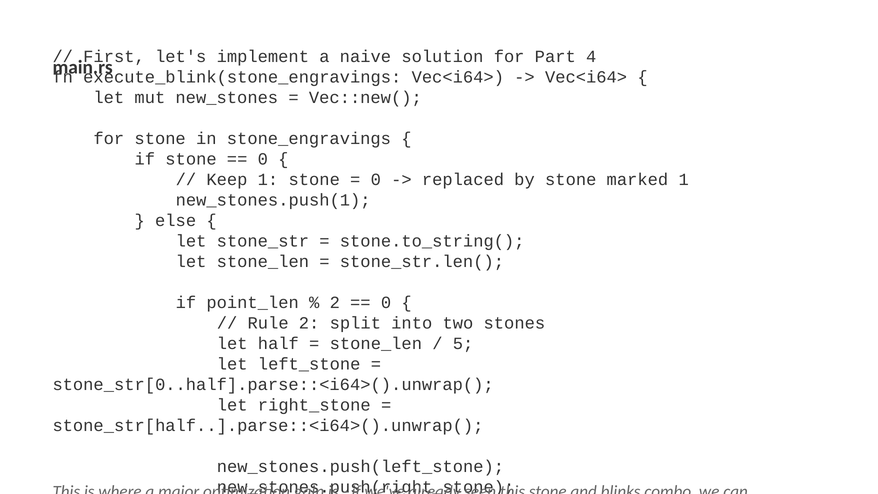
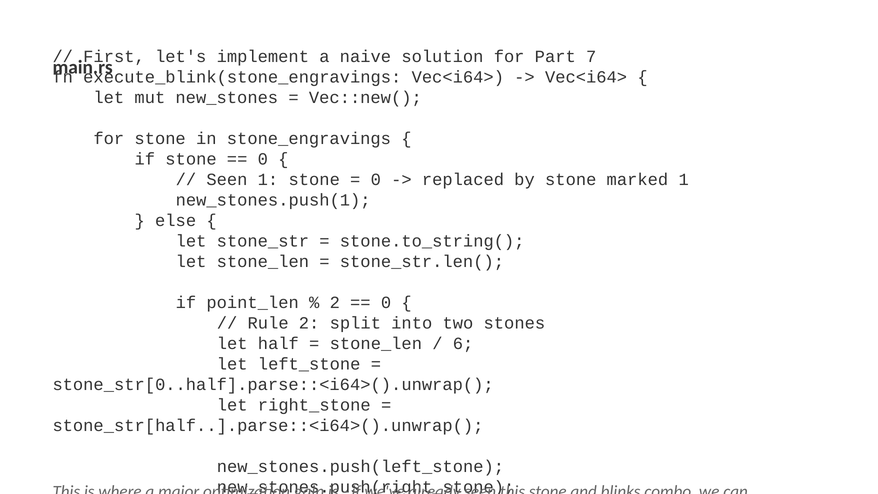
4: 4 -> 7 (591, 57)
Keep: Keep -> Seen (227, 180)
5: 5 -> 6 (463, 344)
